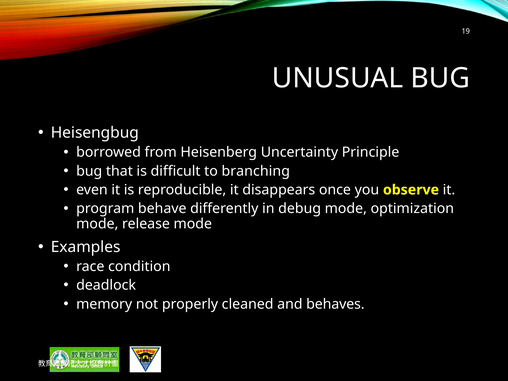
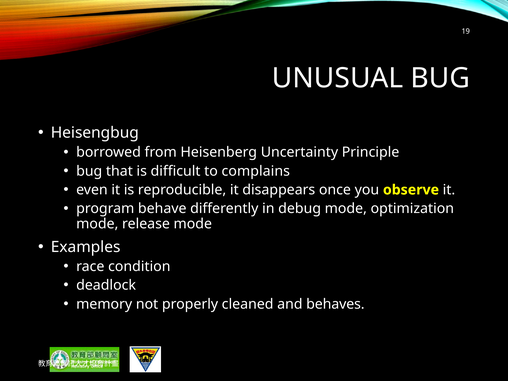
branching: branching -> complains (256, 171)
